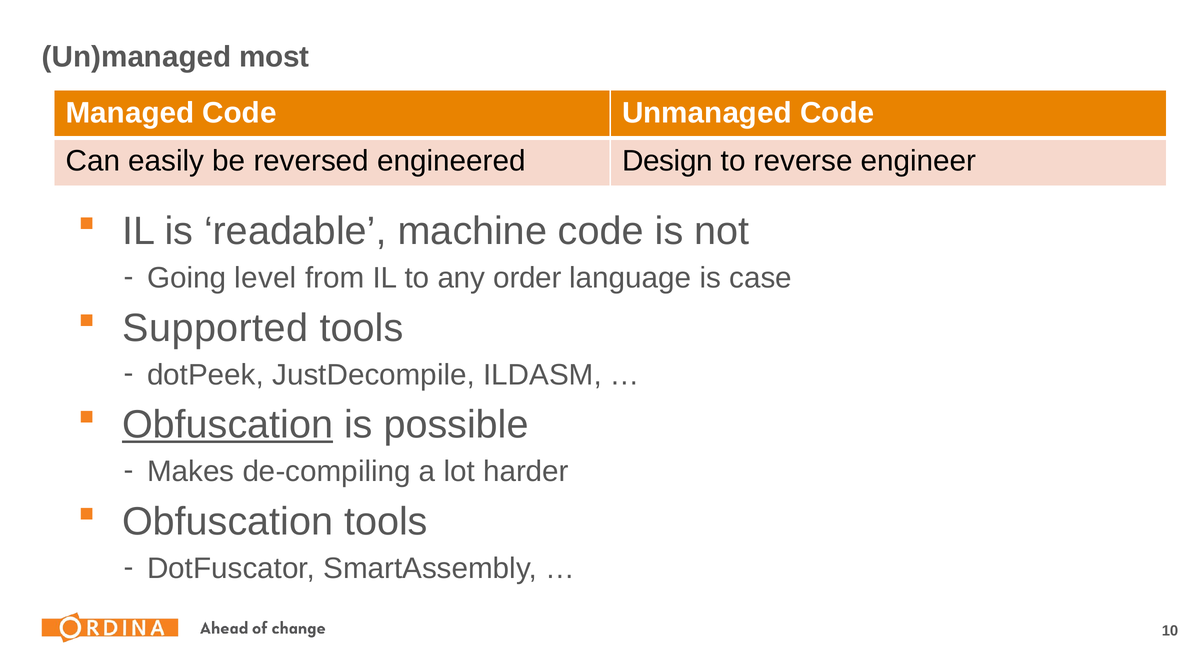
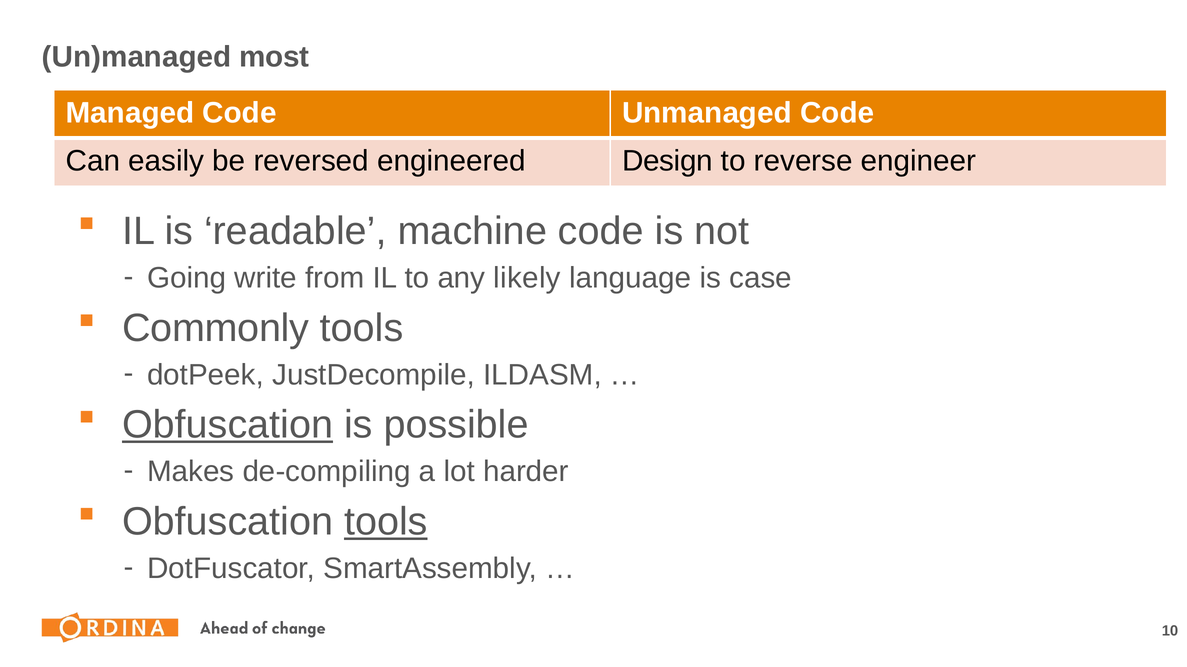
level: level -> write (266, 278)
order: order -> likely (527, 278)
Supported: Supported -> Commonly (216, 328)
tools underline: none -> present (386, 522)
